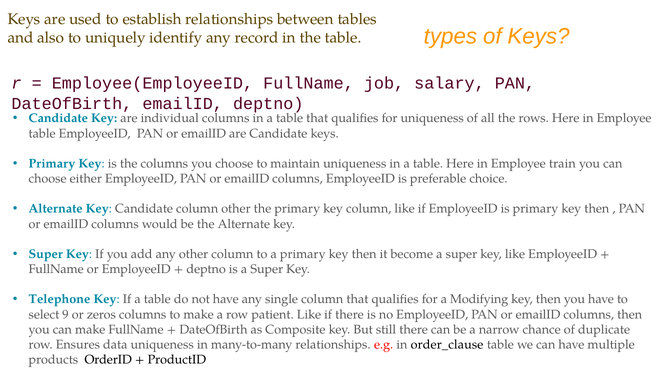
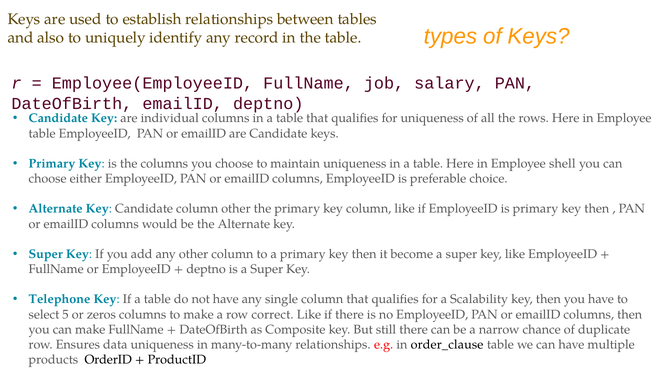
train: train -> shell (562, 164)
Modifying: Modifying -> Scalability (479, 300)
9: 9 -> 5 (65, 315)
patient: patient -> correct (272, 315)
